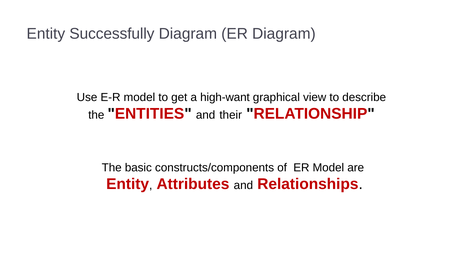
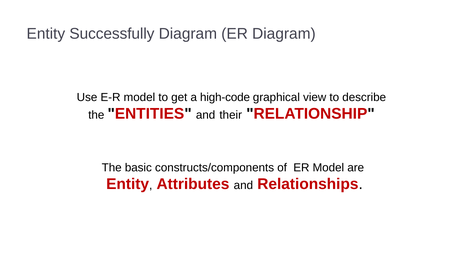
high-want: high-want -> high-code (225, 97)
